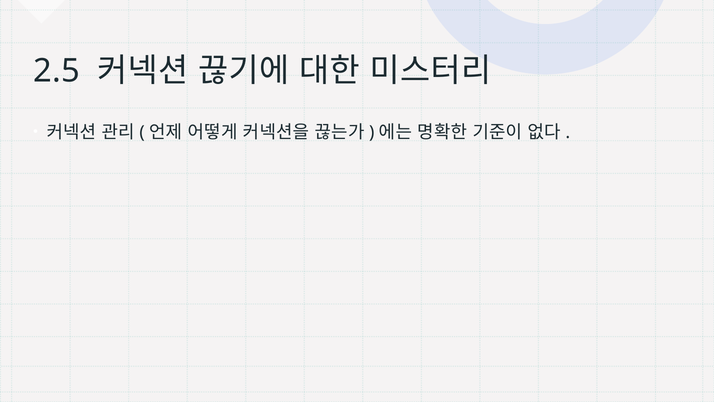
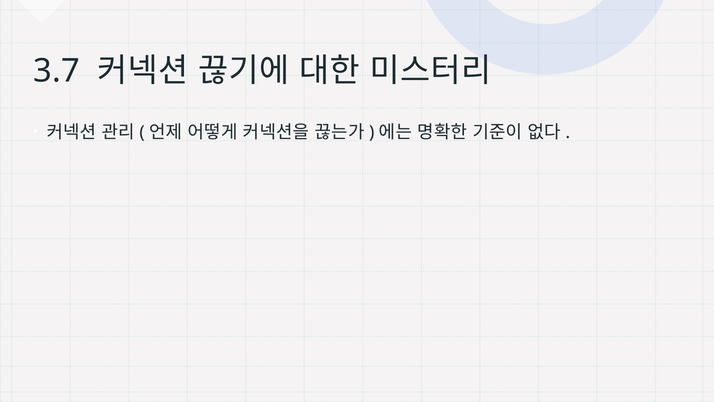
2.5: 2.5 -> 3.7 (57, 71)
